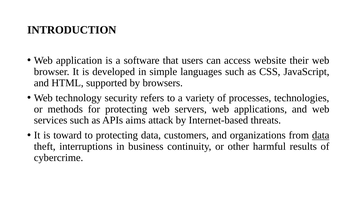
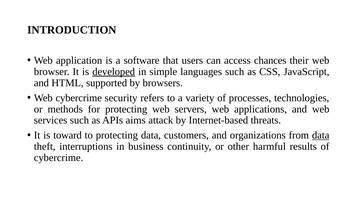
website: website -> chances (270, 60)
developed underline: none -> present (114, 72)
Web technology: technology -> cybercrime (79, 98)
